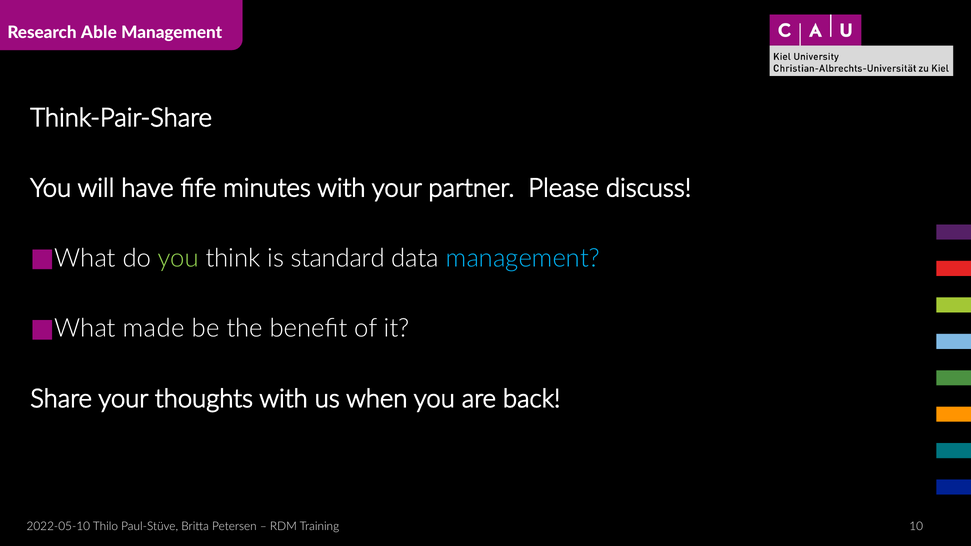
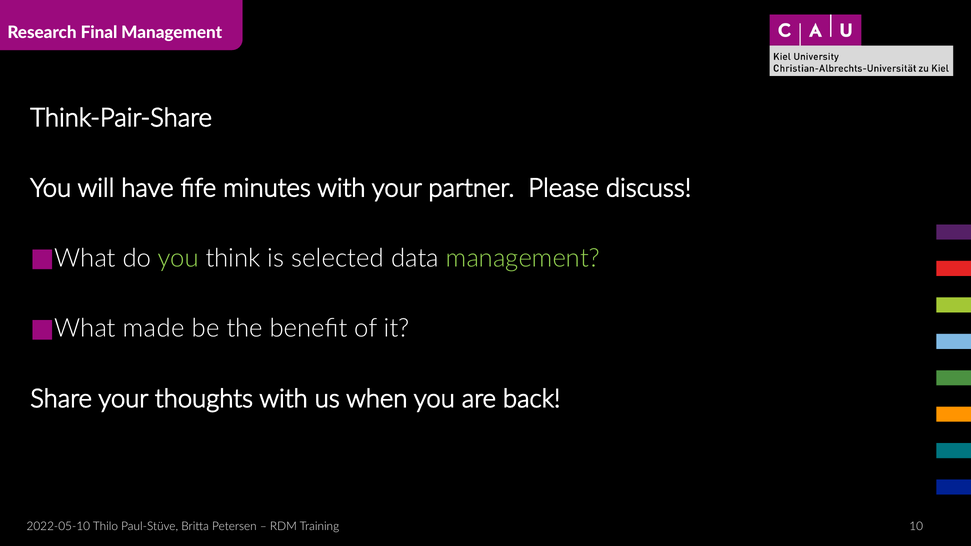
Able: Able -> Final (99, 33)
standard: standard -> selected (338, 258)
management colour: light blue -> light green (523, 258)
